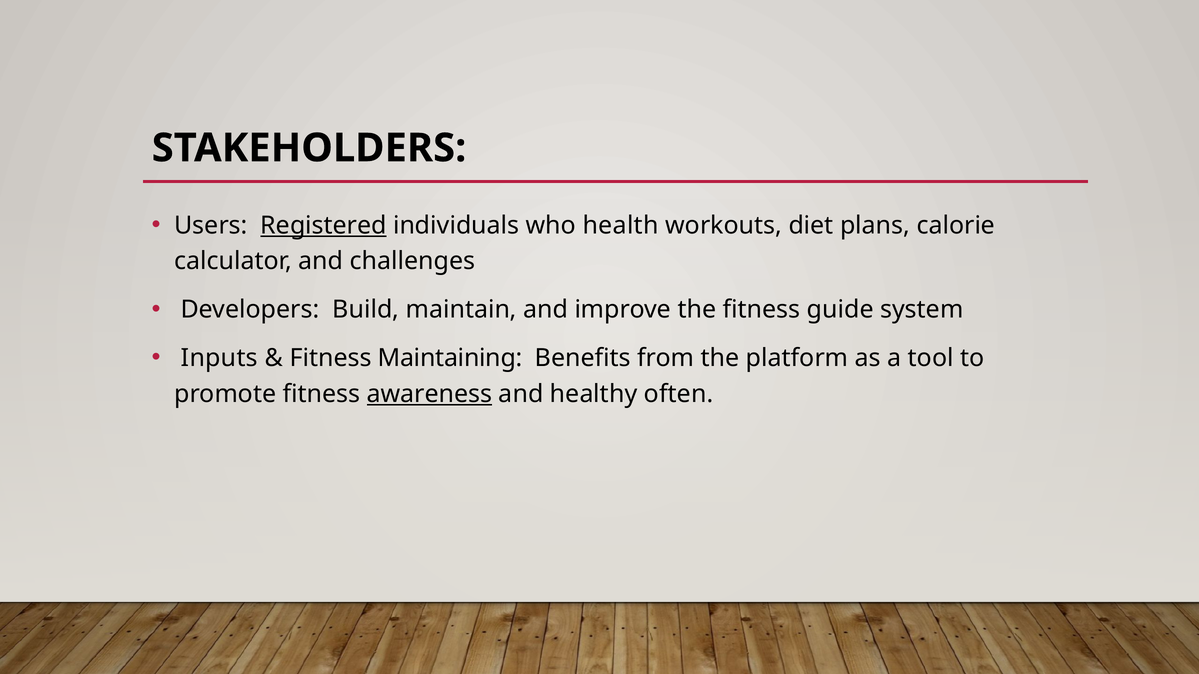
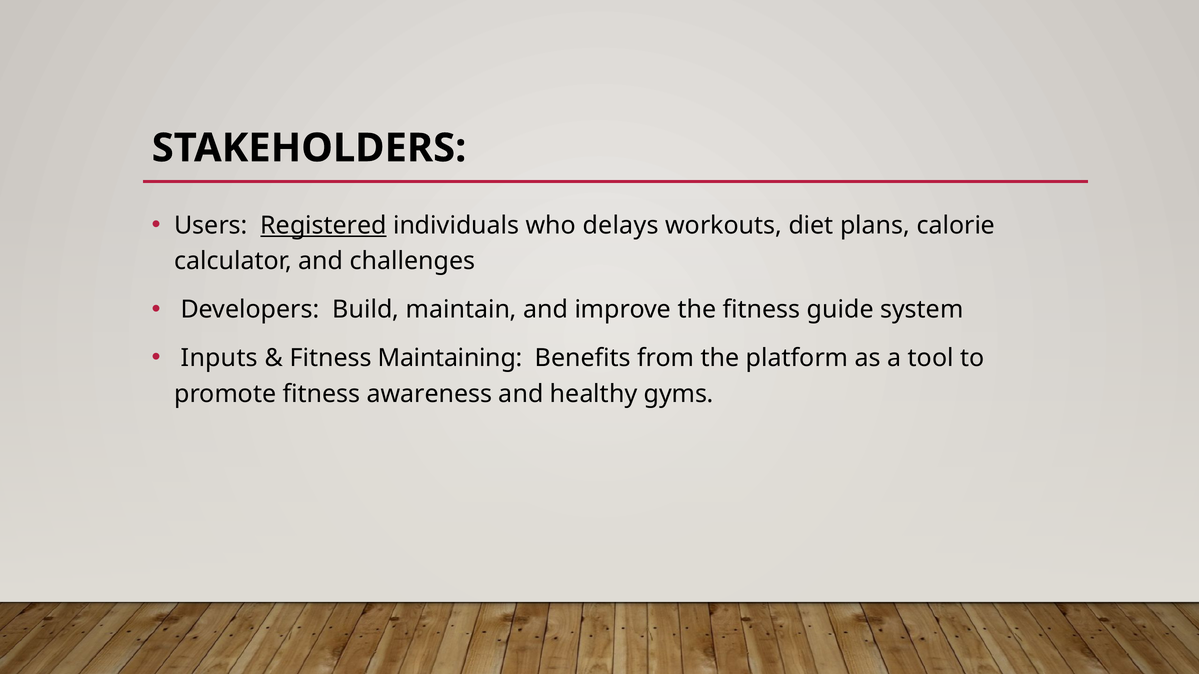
health: health -> delays (621, 225)
awareness underline: present -> none (429, 394)
often: often -> gyms (679, 394)
